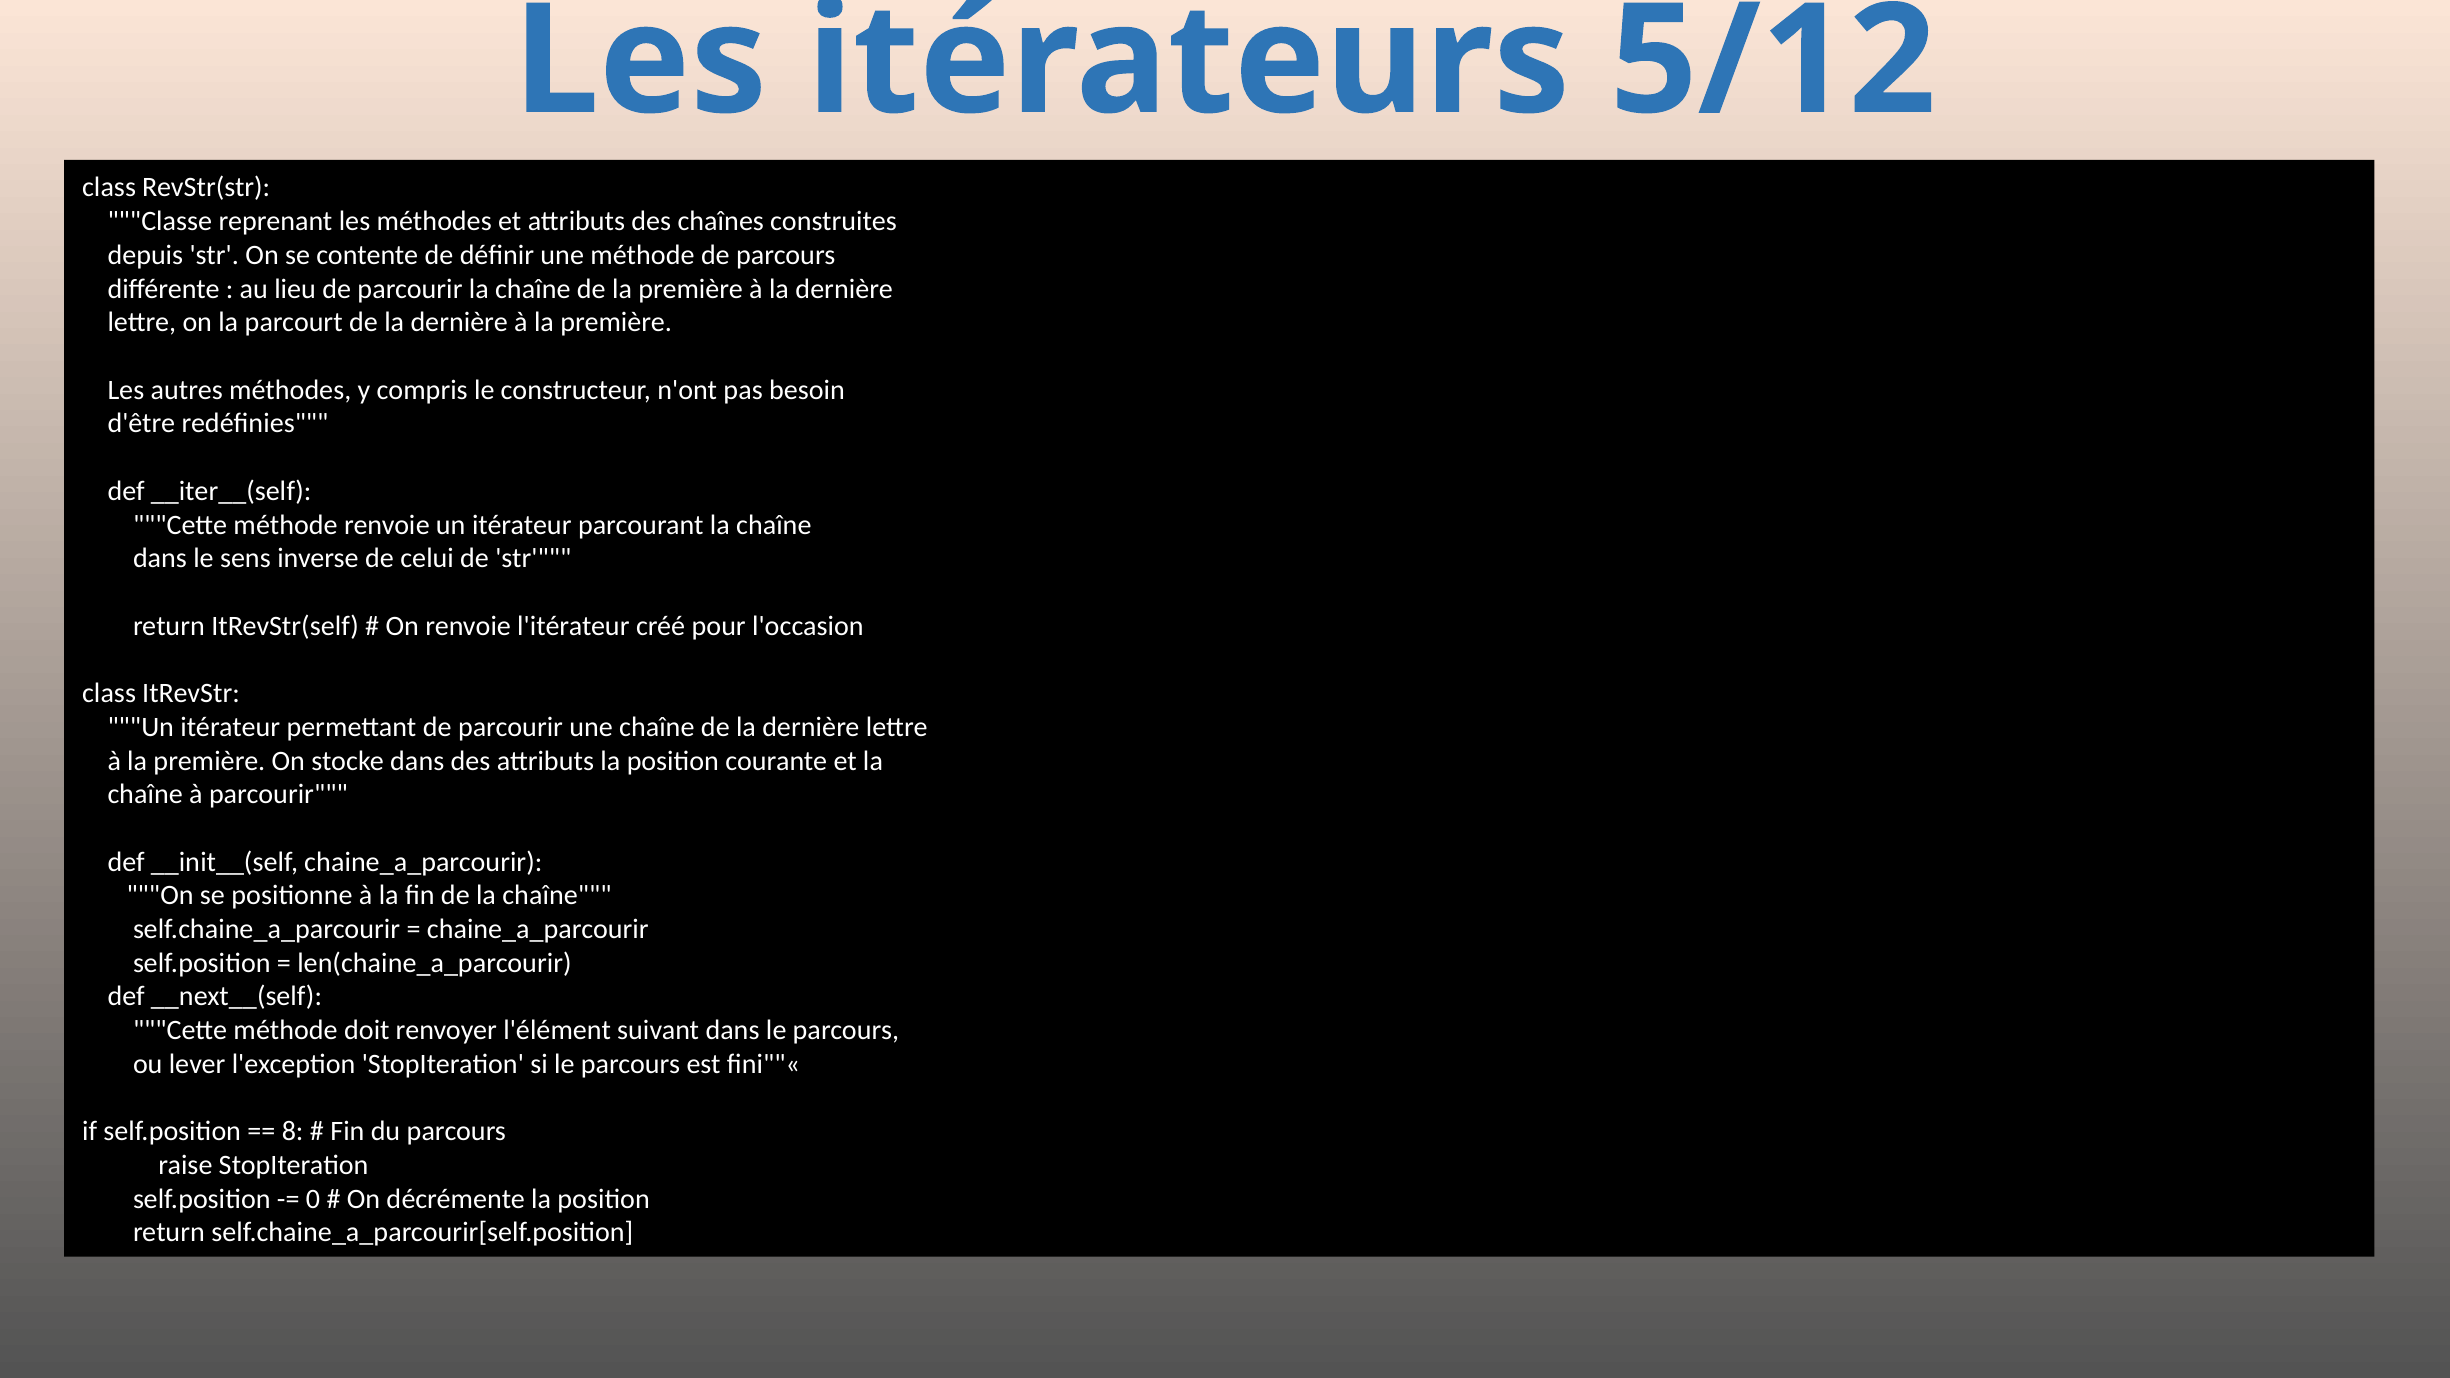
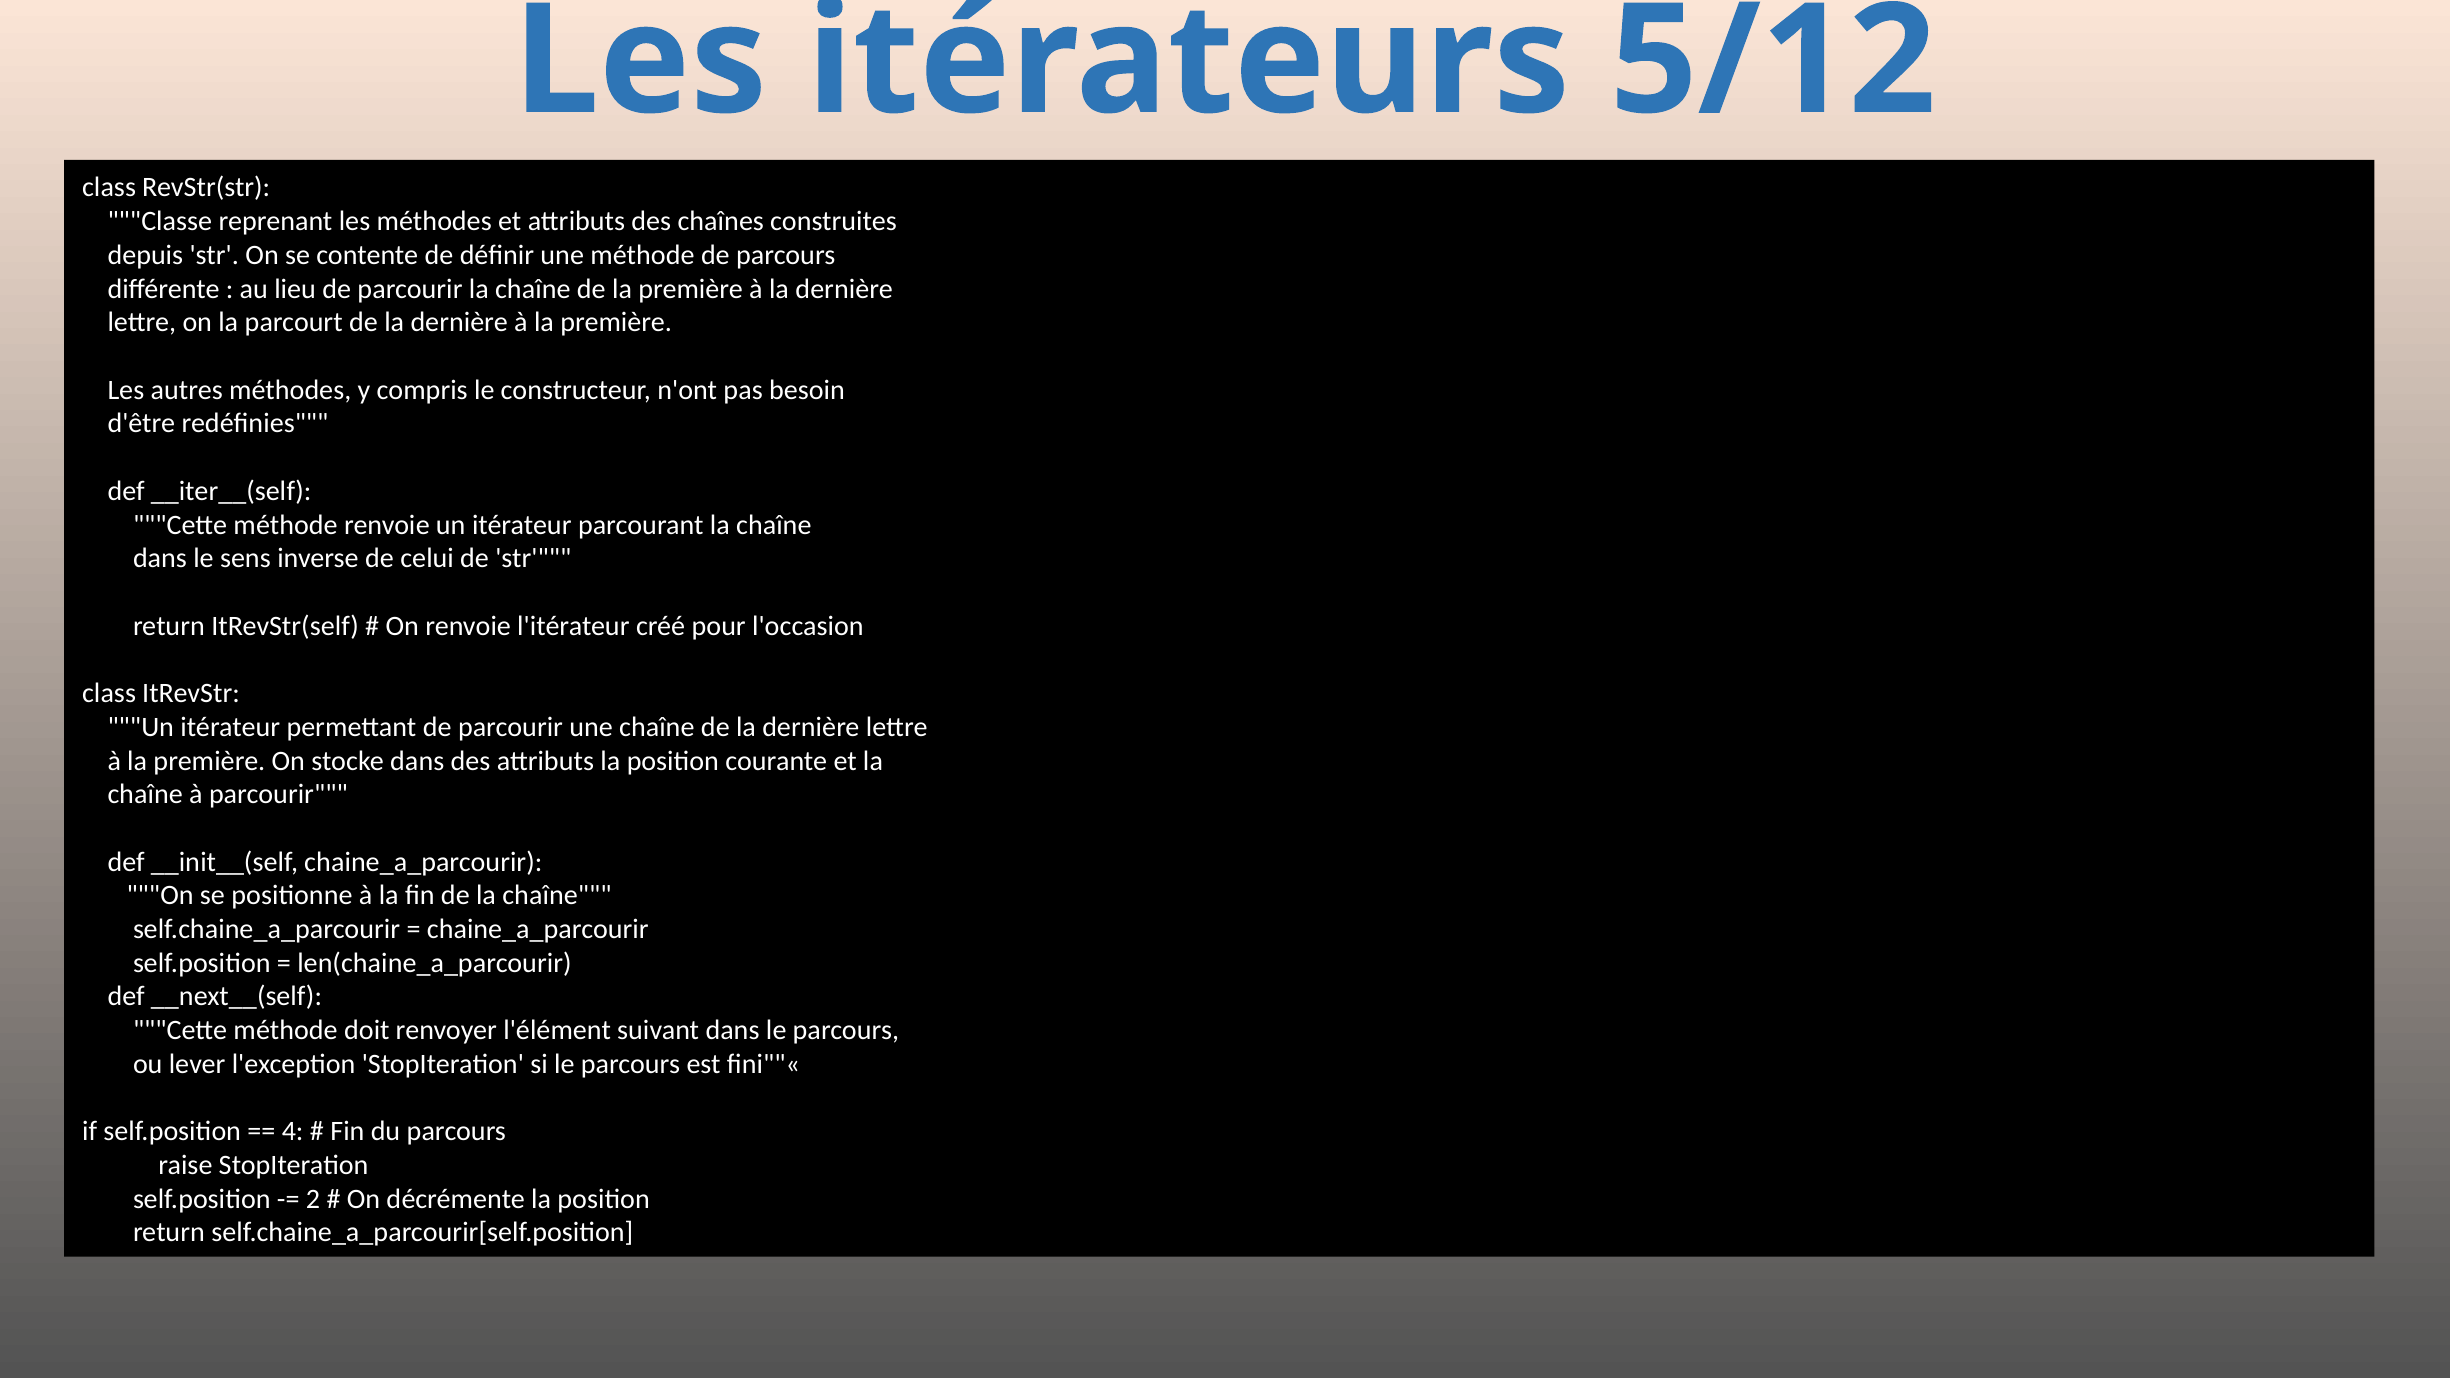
8: 8 -> 4 (293, 1132)
0: 0 -> 2 (313, 1199)
